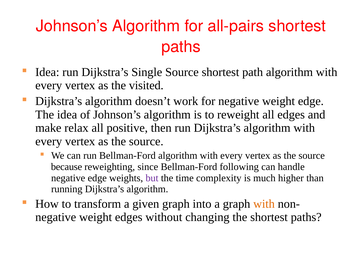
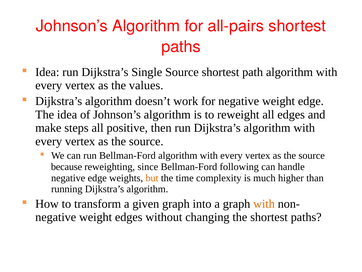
visited: visited -> values (146, 85)
relax: relax -> steps (76, 128)
but colour: purple -> orange (152, 178)
